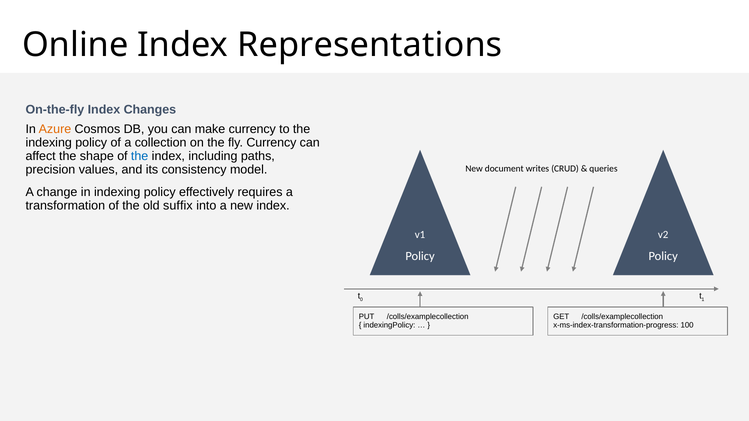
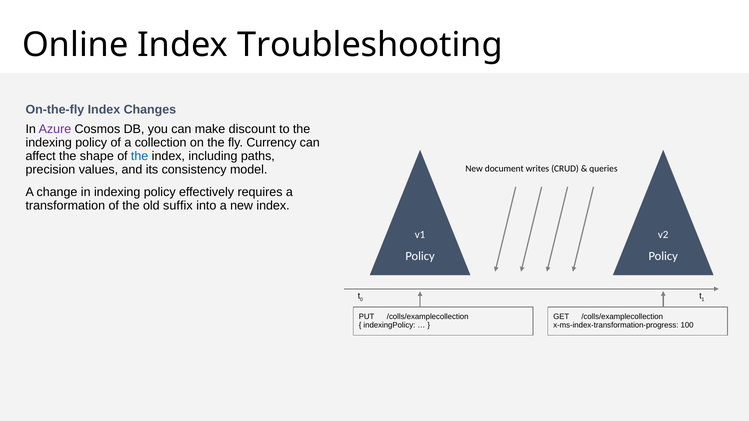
Representations: Representations -> Troubleshooting (370, 45)
Azure colour: orange -> purple (55, 129)
make currency: currency -> discount (252, 129)
